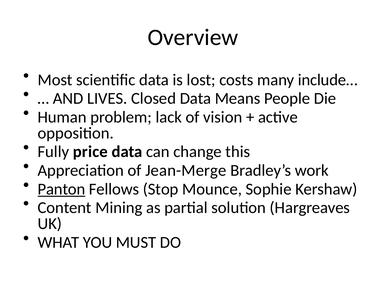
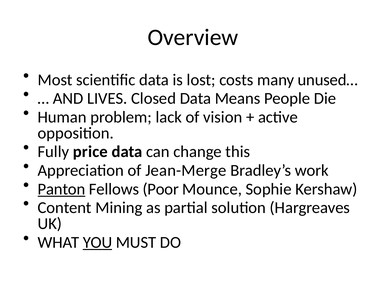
include…: include… -> unused… (328, 80)
Stop: Stop -> Poor (161, 189)
YOU underline: none -> present (98, 243)
